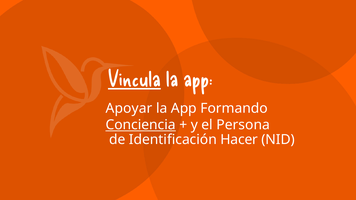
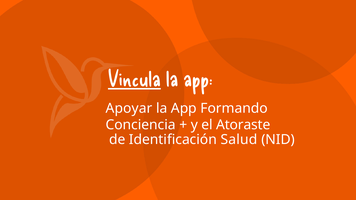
Conciencia underline: present -> none (141, 125)
Persona: Persona -> Atoraste (243, 125)
Hacer: Hacer -> Salud (239, 140)
